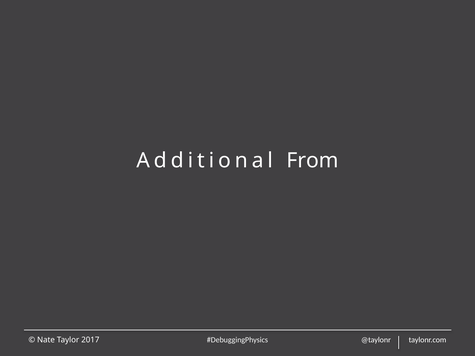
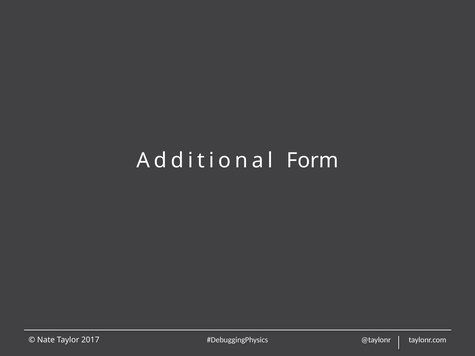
From: From -> Form (313, 161)
